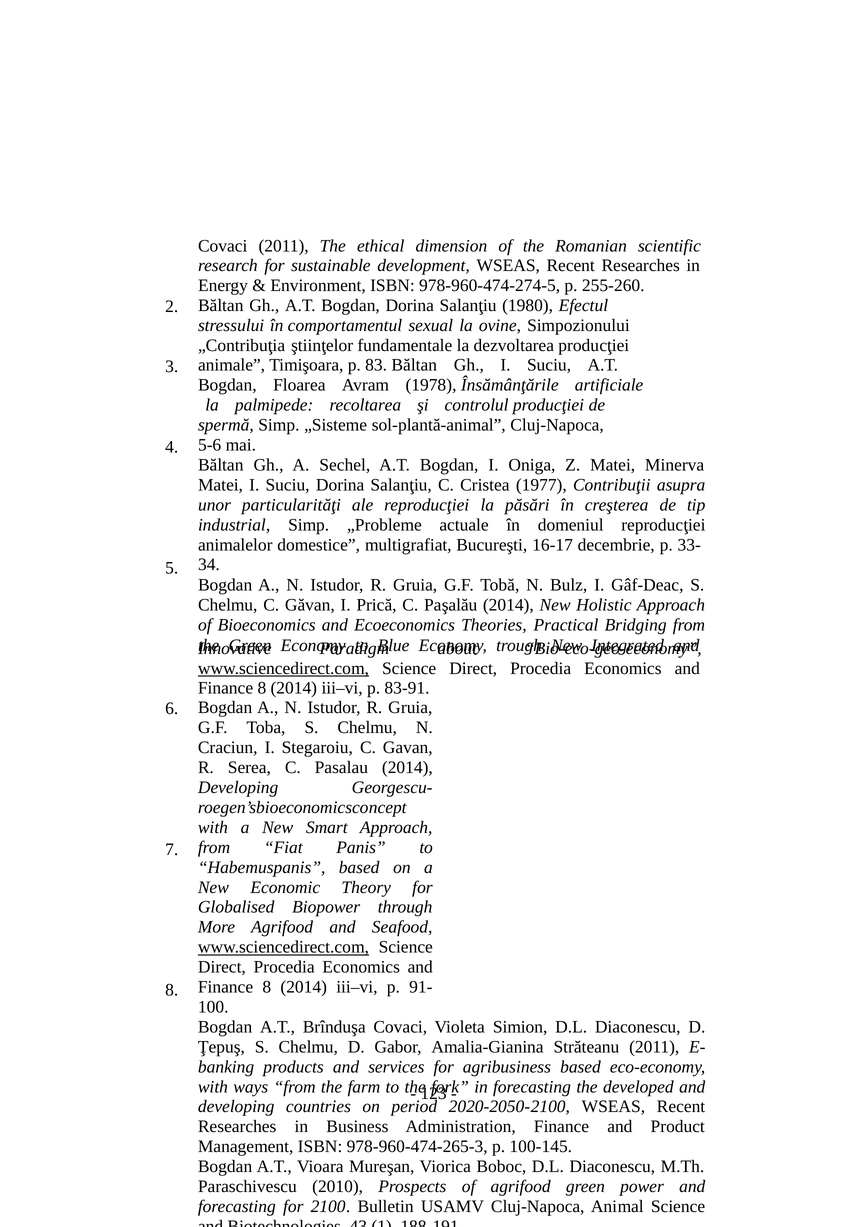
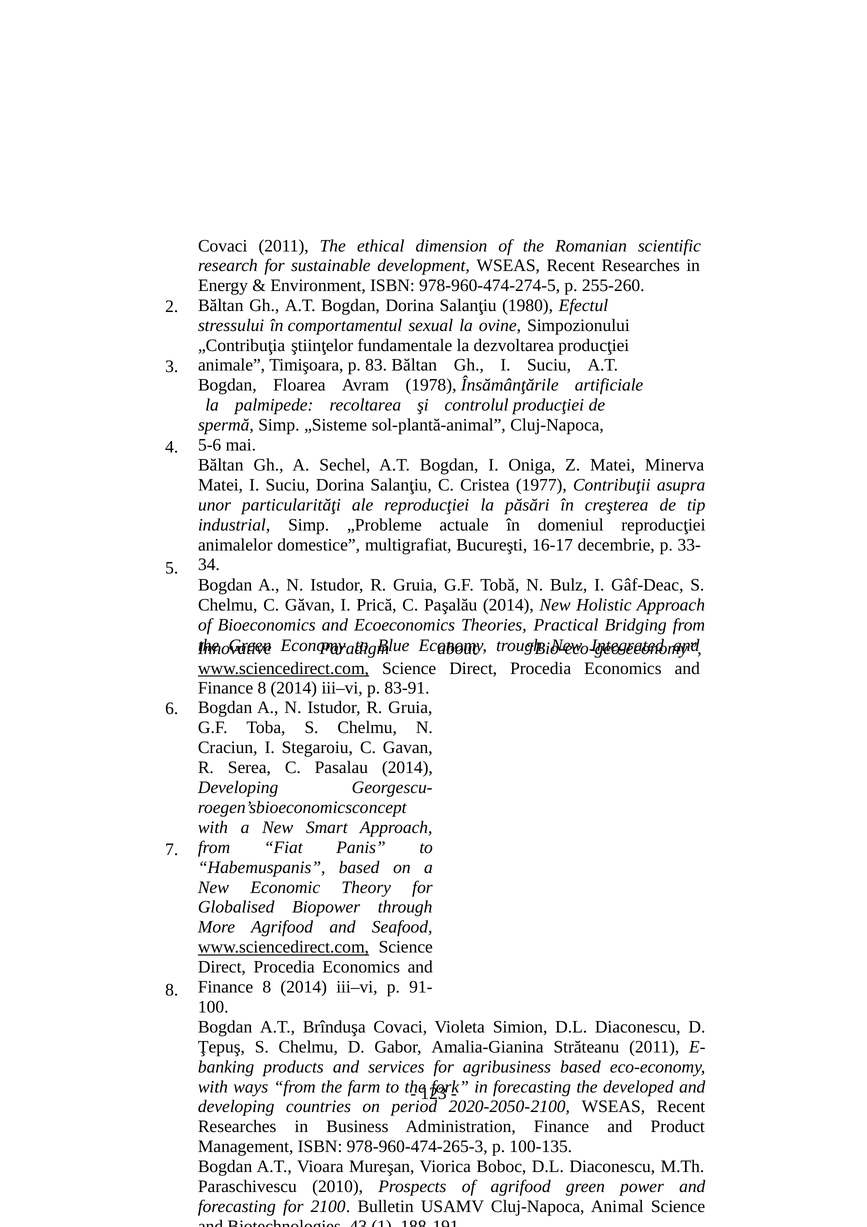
100-145: 100-145 -> 100-135 (541, 1147)
